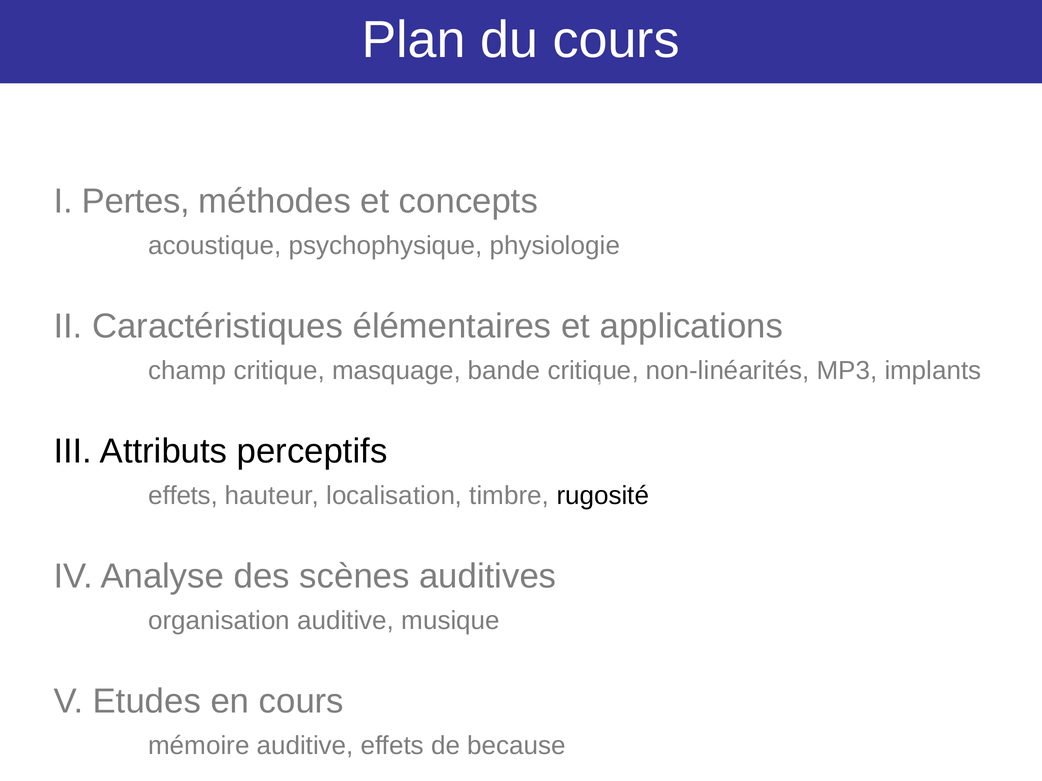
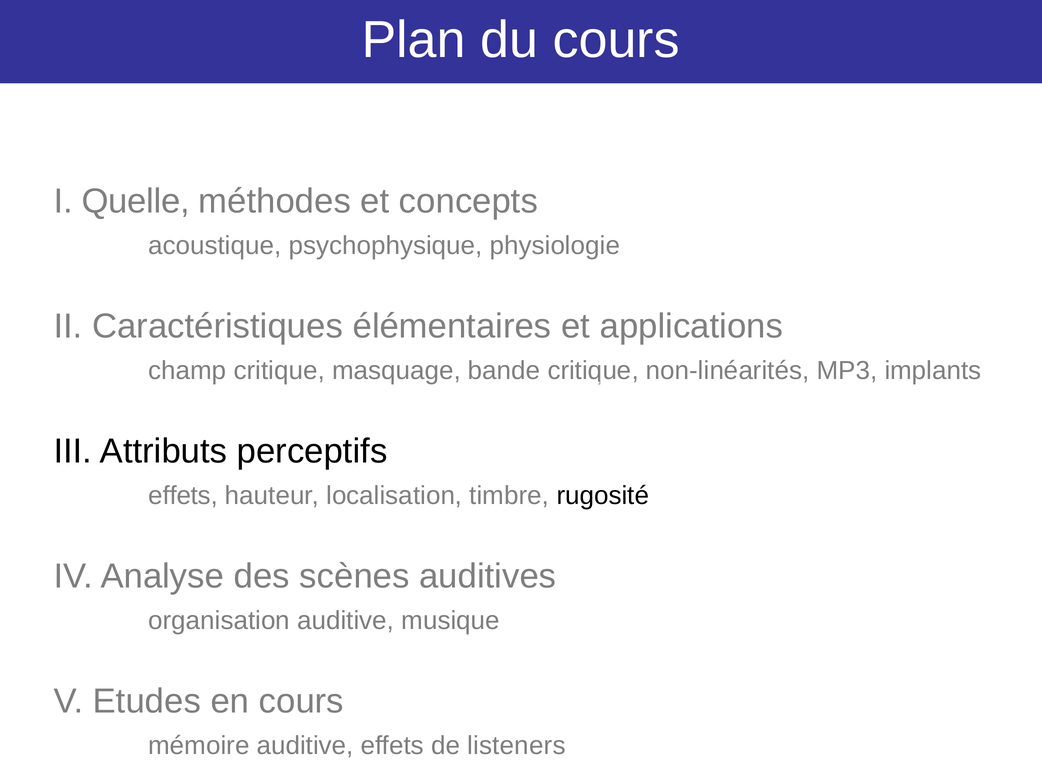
Pertes: Pertes -> Quelle (136, 201)
because: because -> listeners (516, 746)
